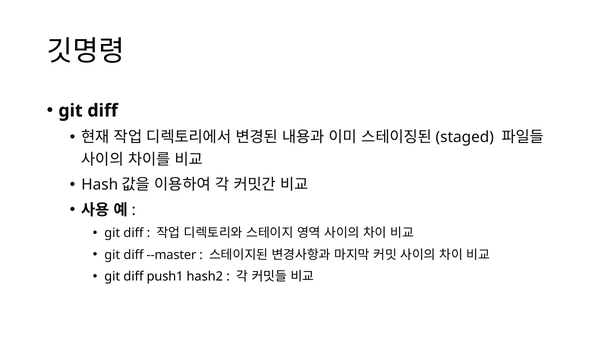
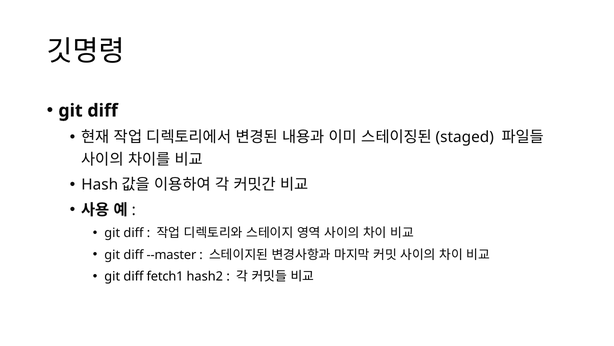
push1: push1 -> fetch1 (165, 276)
